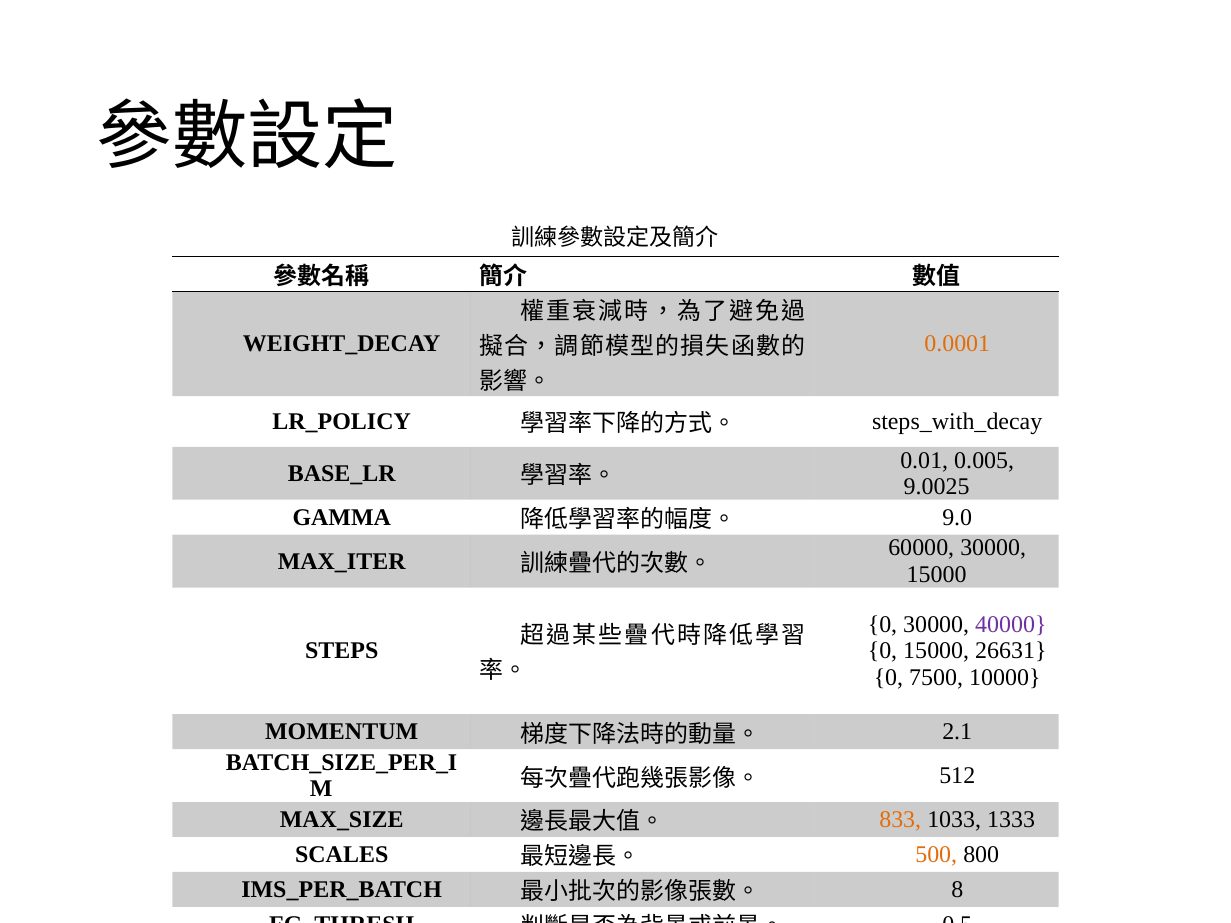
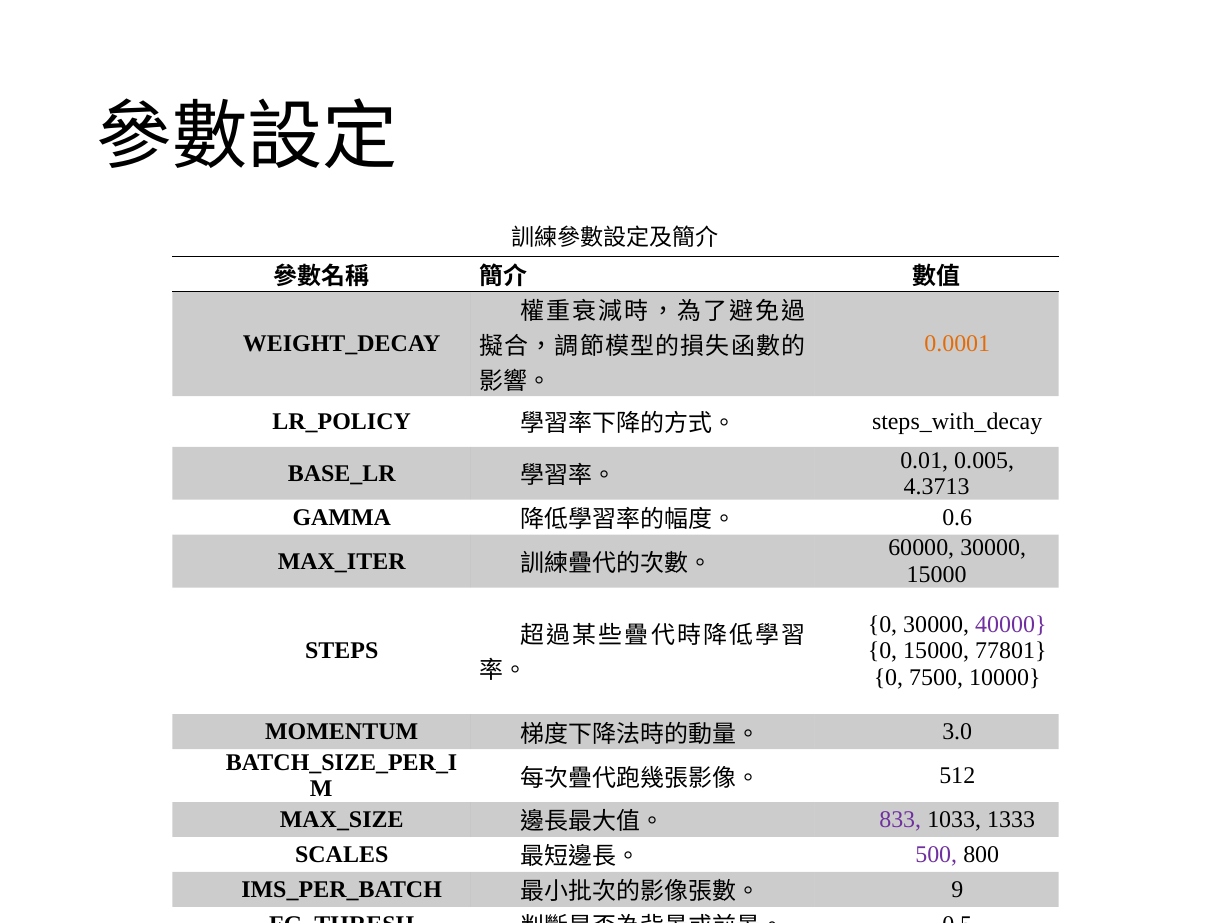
9.0025: 9.0025 -> 4.3713 (937, 487)
9.0: 9.0 -> 0.6 (957, 518)
26631: 26631 -> 77801 (1011, 651)
2.1: 2.1 -> 3.0 (957, 732)
833 colour: orange -> purple (900, 820)
500 colour: orange -> purple (936, 855)
8: 8 -> 9 (957, 890)
